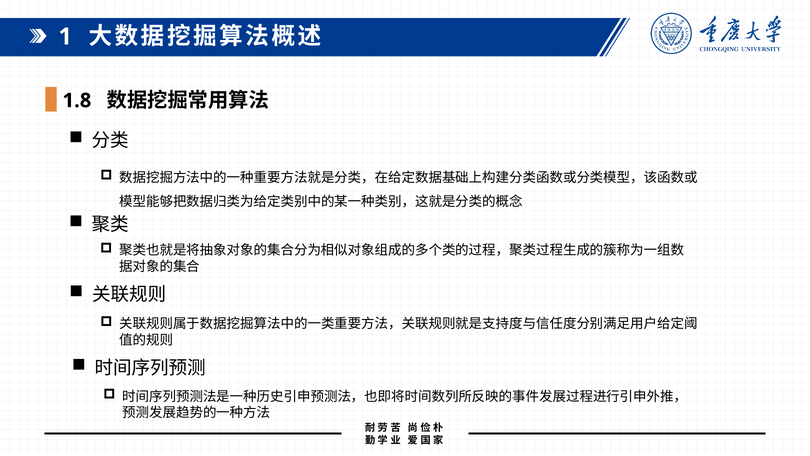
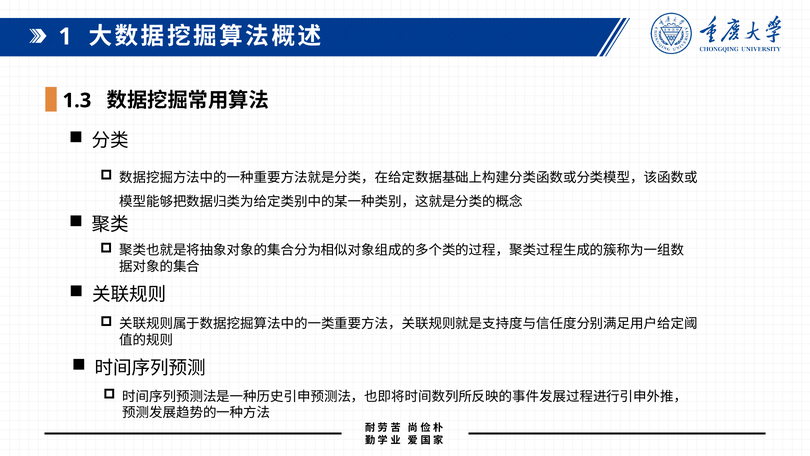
1.8: 1.8 -> 1.3 (77, 100)
